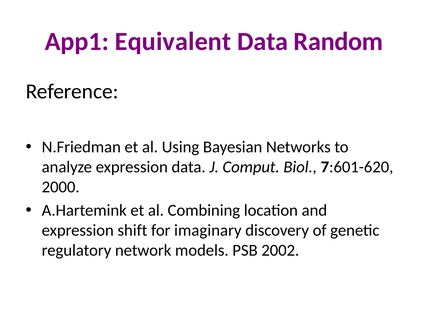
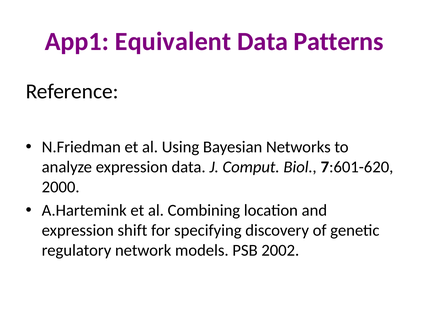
Random: Random -> Patterns (338, 41)
imaginary: imaginary -> specifying (208, 230)
